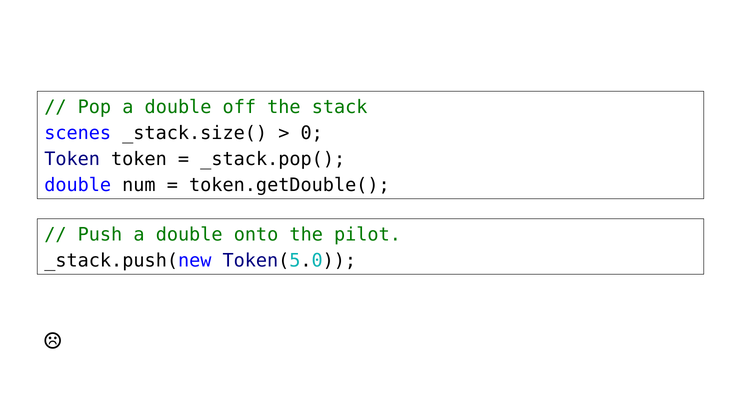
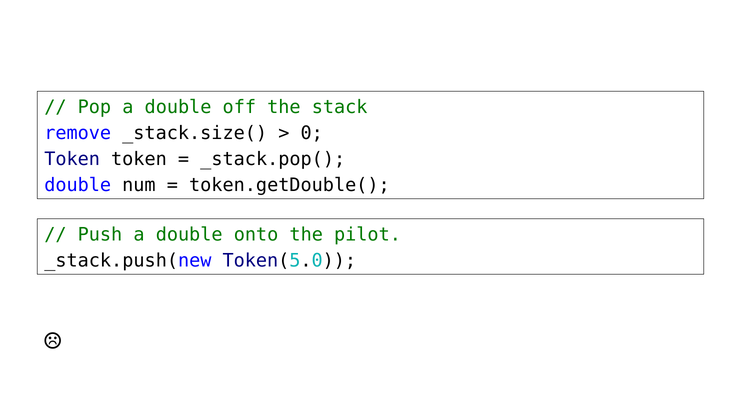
scenes: scenes -> remove (78, 133)
